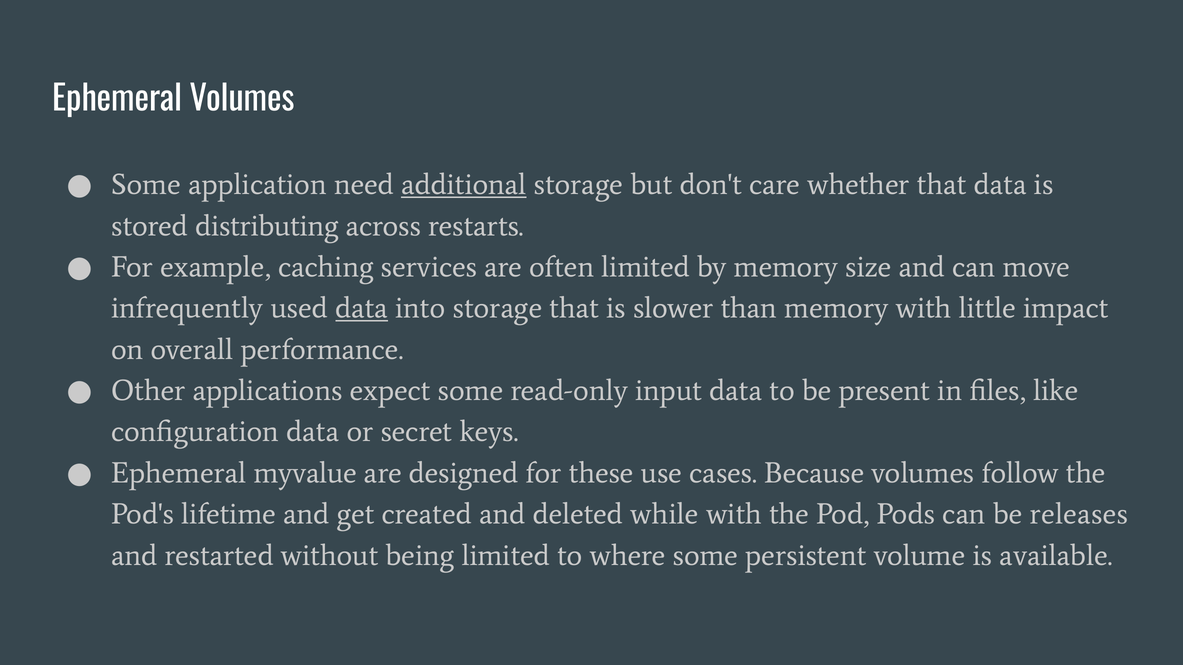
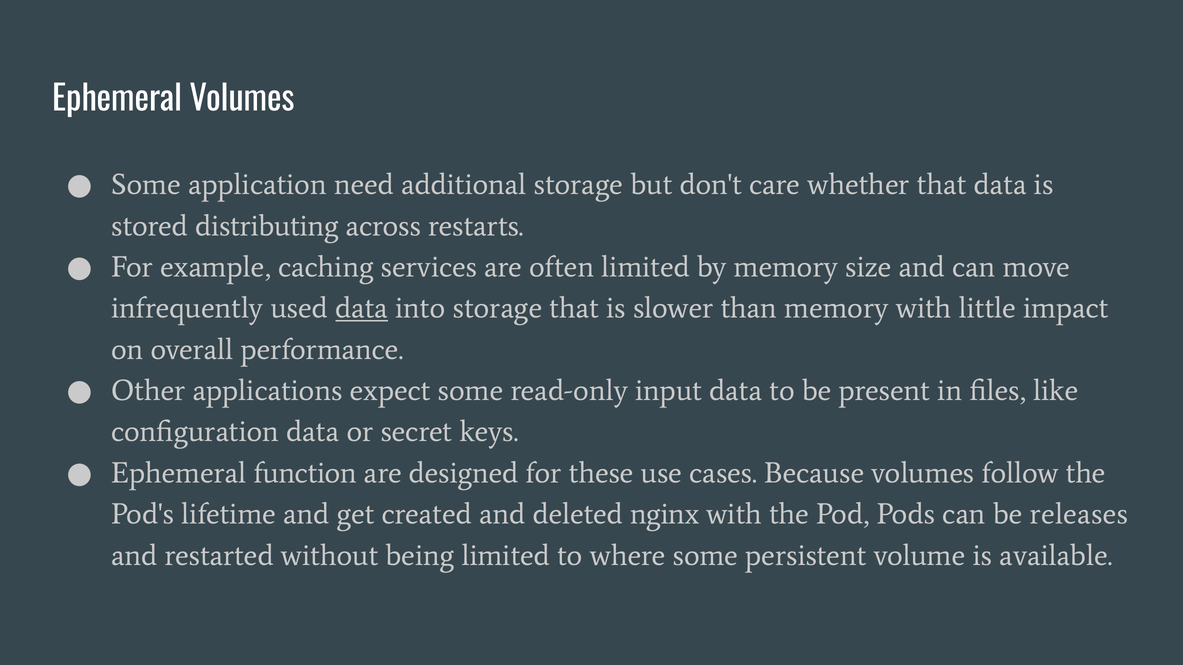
additional underline: present -> none (464, 185)
myvalue: myvalue -> function (305, 473)
while: while -> nginx (665, 514)
